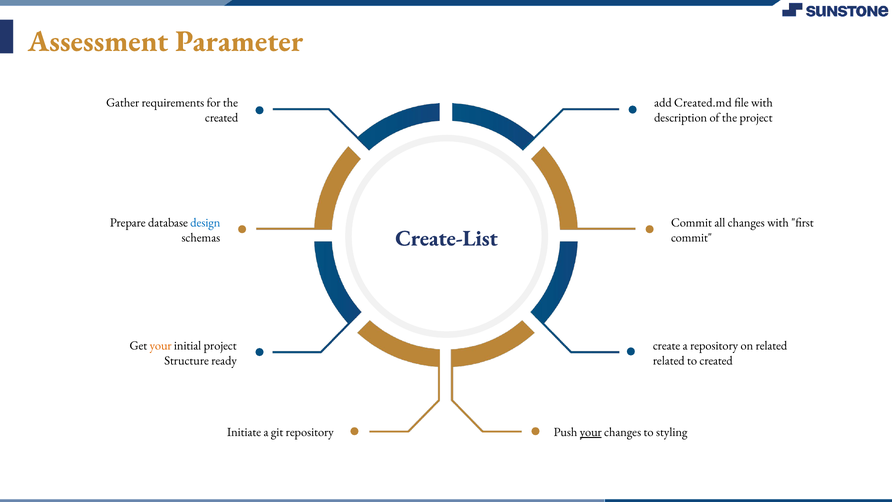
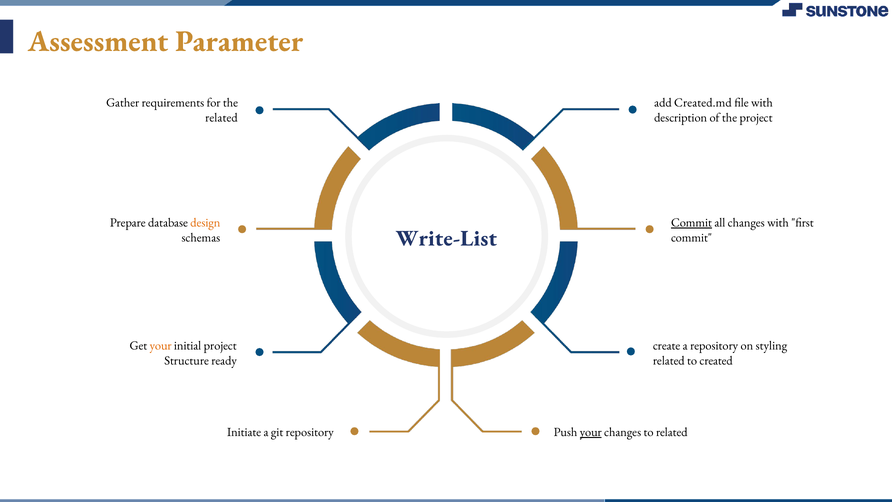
created: created -> related (221, 118)
design colour: blue -> orange (205, 222)
Commit underline: none -> present (691, 222)
Create-List: Create-List -> Write-List (446, 238)
on related: related -> styling (771, 345)
to styling: styling -> related (672, 432)
